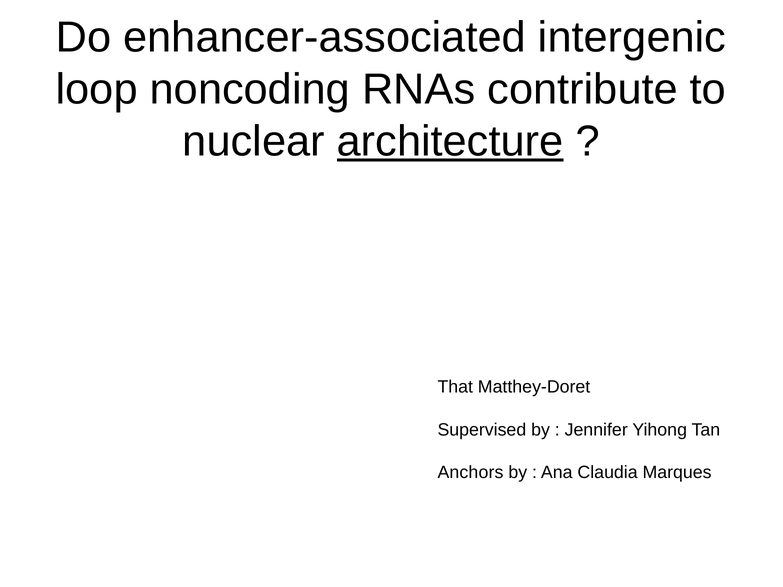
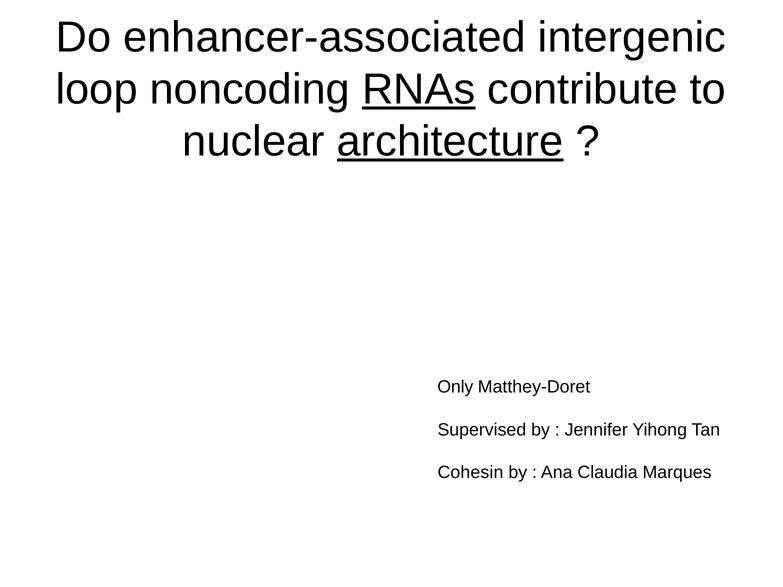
RNAs underline: none -> present (419, 89)
That: That -> Only (455, 387)
Anchors: Anchors -> Cohesin (470, 472)
